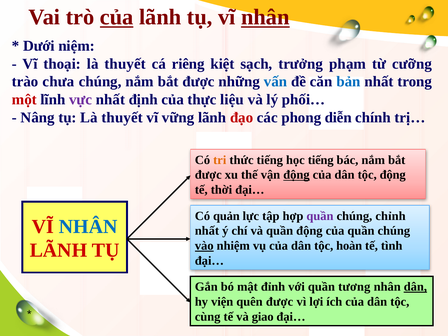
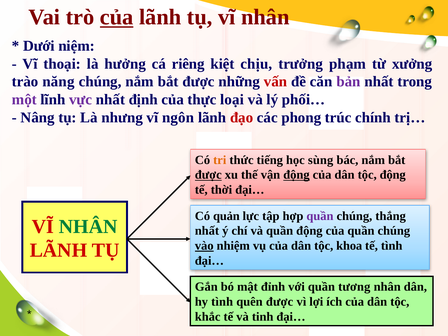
nhân underline: present -> none (265, 17)
thuyết: thuyết -> hưởng (125, 64)
sạch: sạch -> chịu (256, 64)
cưỡng: cưỡng -> xưởng (412, 64)
chưa: chưa -> năng (59, 82)
vấn colour: blue -> red (275, 82)
bản colour: blue -> purple (348, 82)
một colour: red -> purple (24, 100)
liệu: liệu -> loại (232, 100)
tụ Là thuyết: thuyết -> nhưng (122, 118)
vững: vững -> ngôn (178, 118)
diễn: diễn -> trúc (338, 118)
học tiếng: tiếng -> sùng (321, 160)
được underline: none -> present (208, 175)
chỉnh: chỉnh -> thắng (391, 216)
NHÂN colour: blue -> green (88, 226)
hoàn: hoàn -> khoa (349, 246)
dân underline: present -> none (415, 287)
hy viện: viện -> tình (222, 302)
cùng: cùng -> khắc (208, 317)
giao: giao -> tinh (263, 317)
